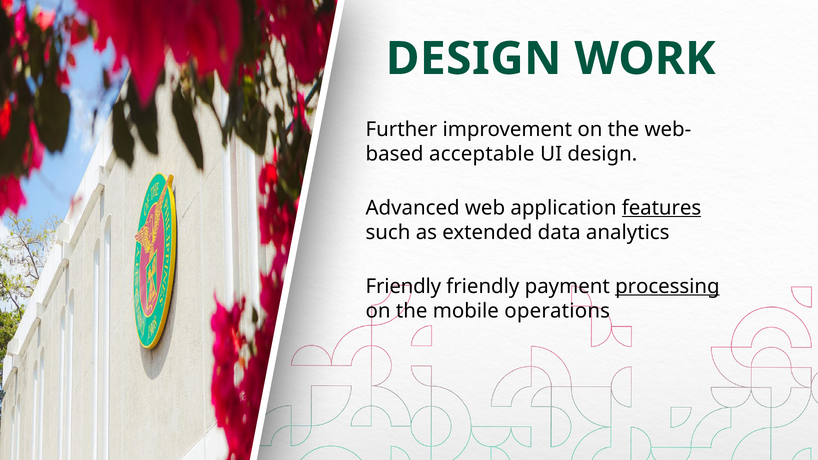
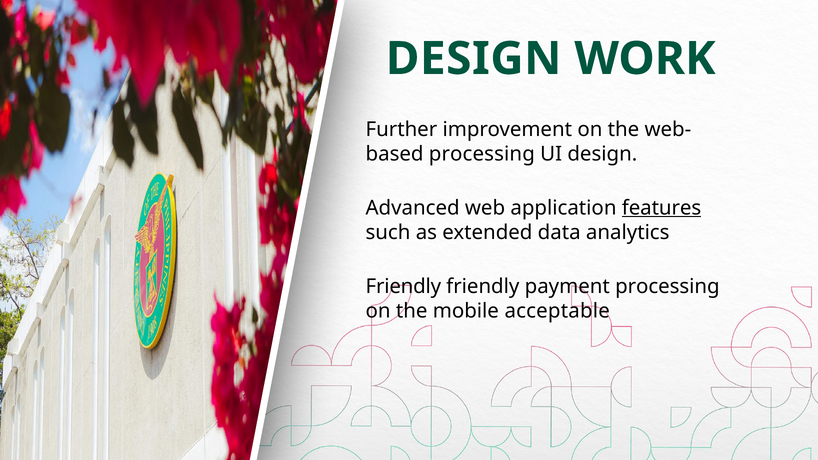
acceptable: acceptable -> processing (482, 154)
processing underline: present -> none (667, 286)
operations: operations -> acceptable (557, 311)
